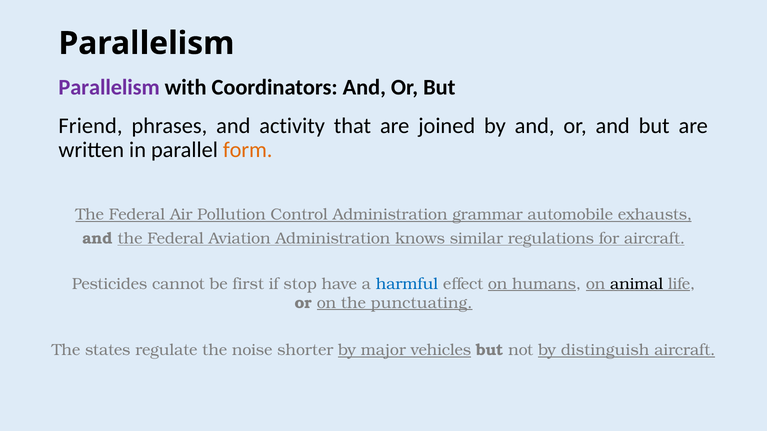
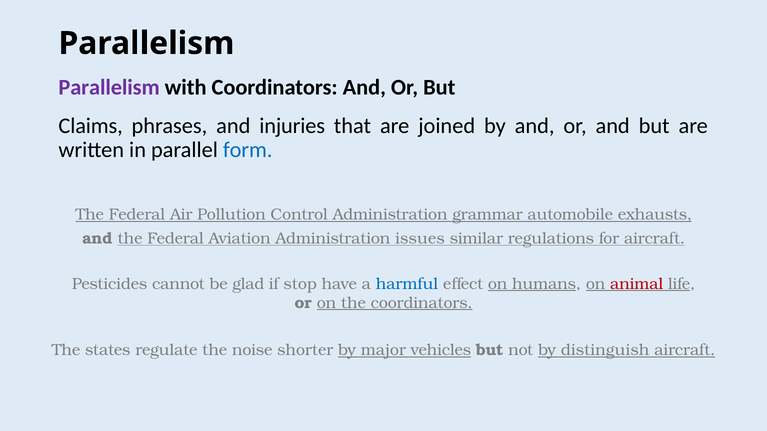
Friend: Friend -> Claims (91, 126)
activity: activity -> injuries (292, 126)
form colour: orange -> blue (248, 150)
knows: knows -> issues (420, 239)
first: first -> glad (248, 284)
animal colour: black -> red (637, 284)
the punctuating: punctuating -> coordinators (422, 303)
